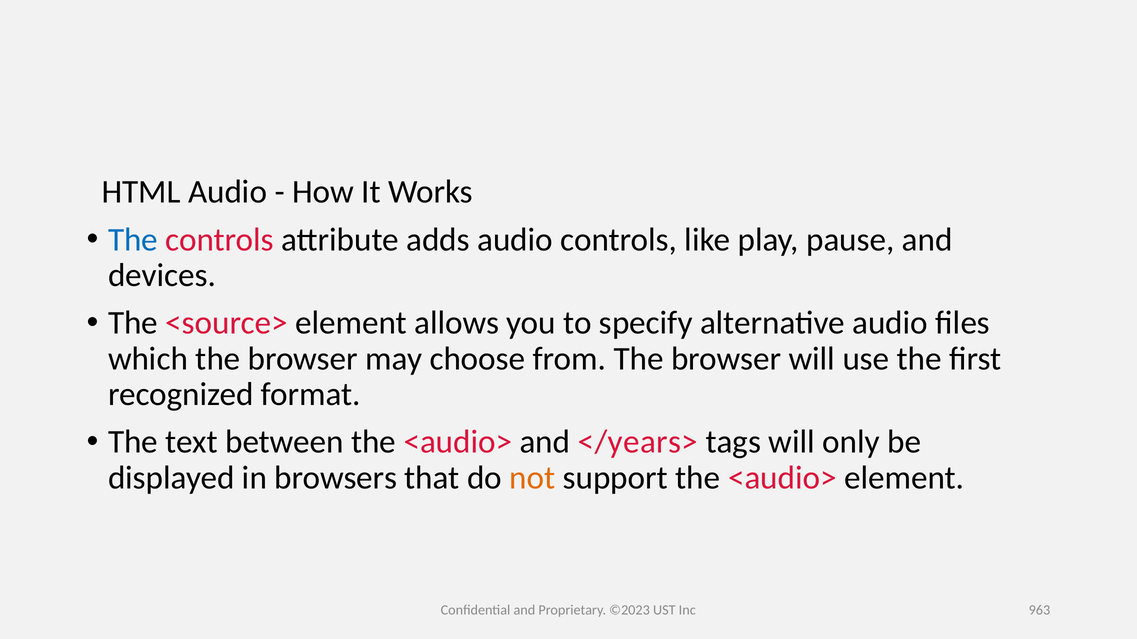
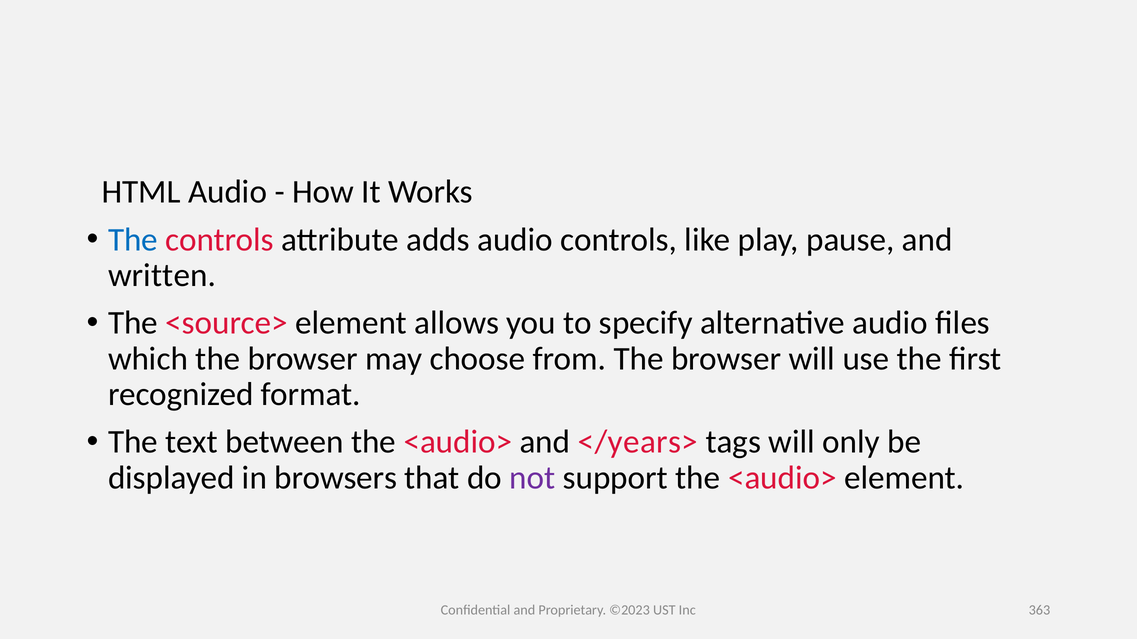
devices: devices -> written (162, 276)
not colour: orange -> purple (532, 478)
963: 963 -> 363 (1039, 611)
